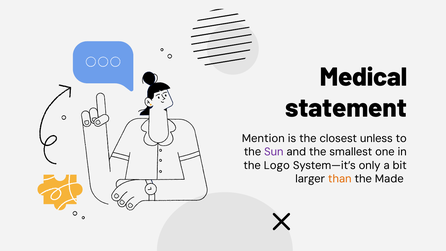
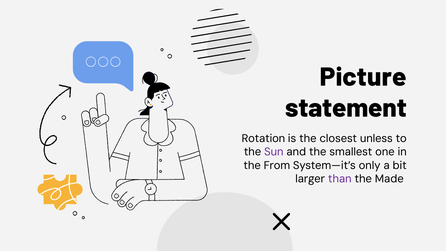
Medical: Medical -> Picture (363, 77)
Mention: Mention -> Rotation (263, 139)
Logo: Logo -> From (277, 165)
than colour: orange -> purple (340, 179)
